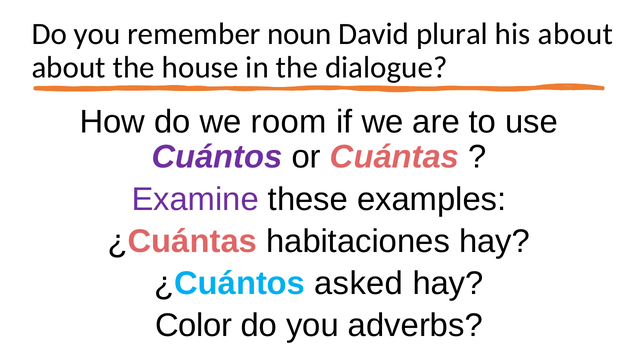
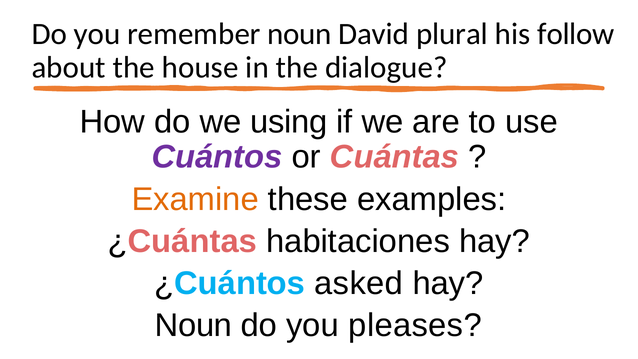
his about: about -> follow (576, 34)
room: room -> using (289, 122)
Examine colour: purple -> orange (195, 199)
Color: Color -> Noun (194, 325)
adverbs: adverbs -> pleases (415, 325)
